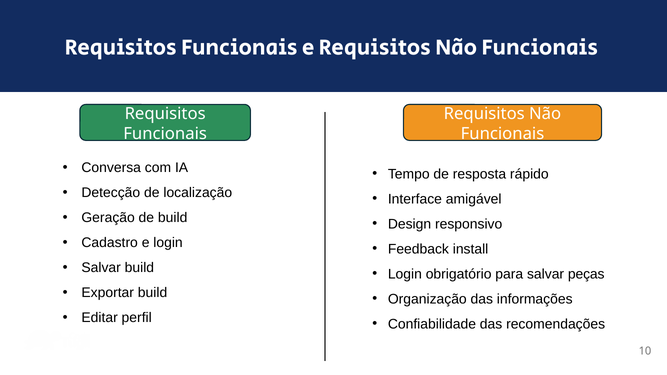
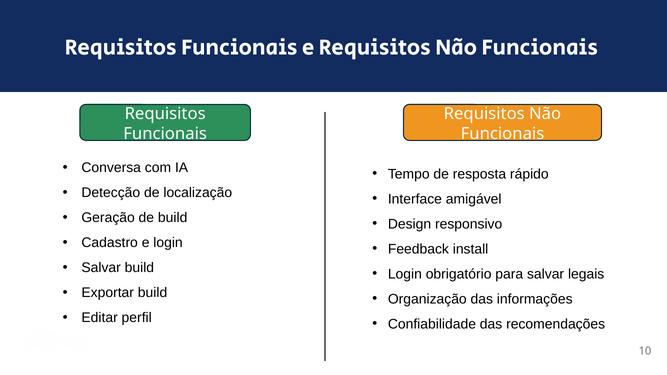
peças: peças -> legais (586, 274)
